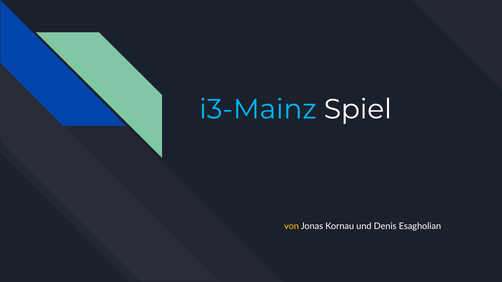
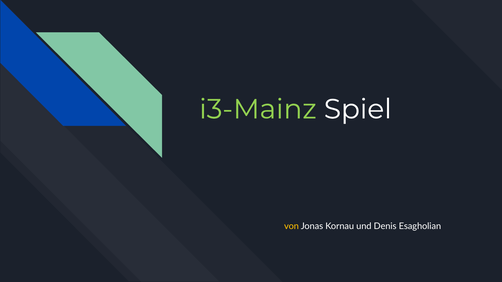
i3-Mainz colour: light blue -> light green (258, 109)
